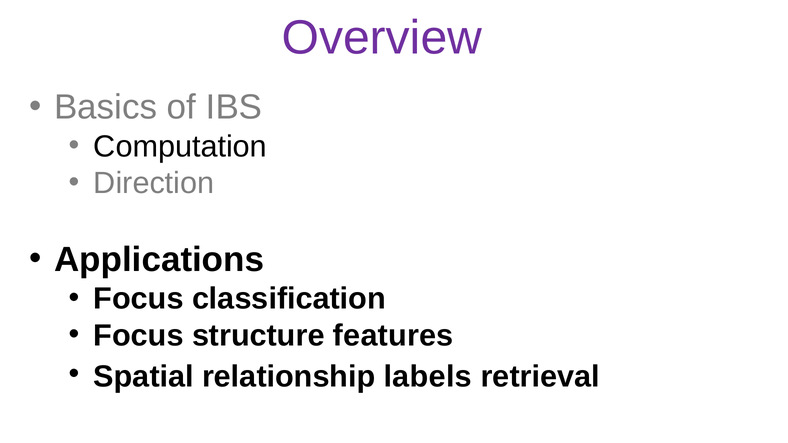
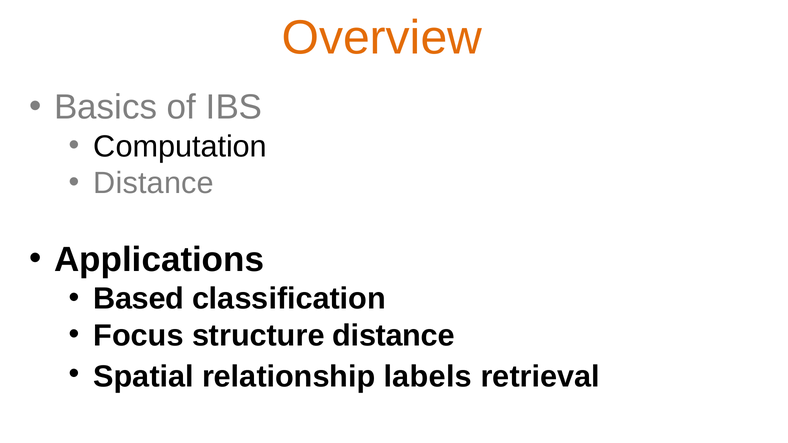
Overview colour: purple -> orange (382, 38)
Direction: Direction -> Distance (154, 183)
Focus: Focus -> Based (139, 299)
structure features: features -> distance (393, 336)
